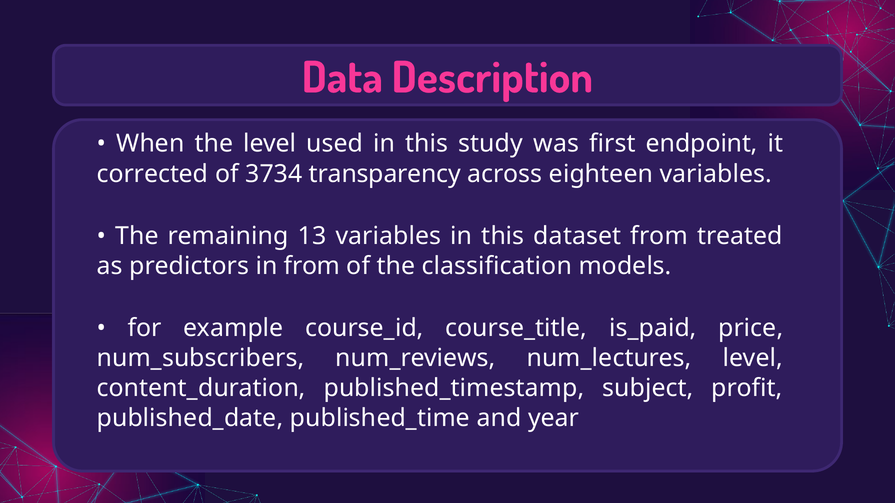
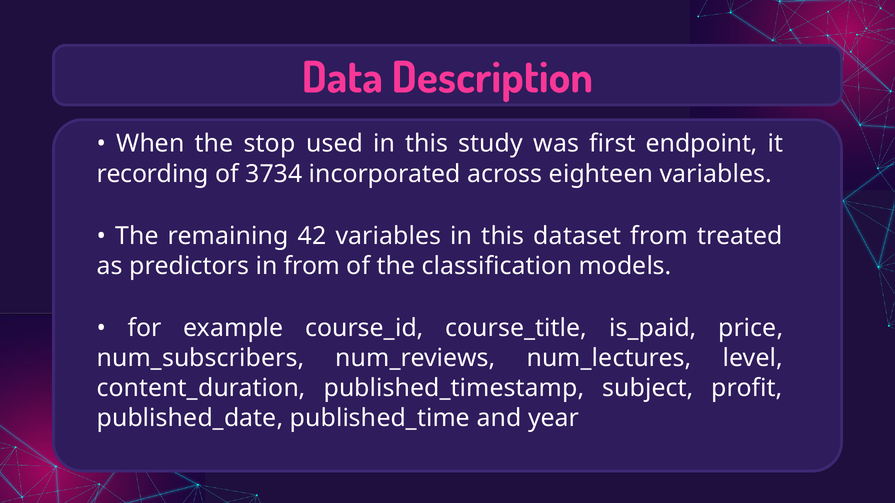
the level: level -> stop (270, 144)
corrected: corrected -> recording (153, 174)
transparency: transparency -> incorporated (385, 174)
13: 13 -> 42 (312, 236)
